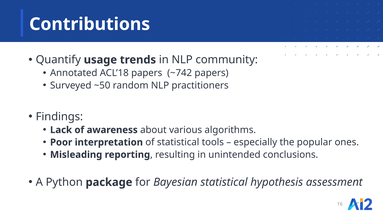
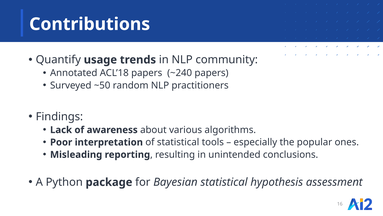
~742: ~742 -> ~240 (180, 73)
